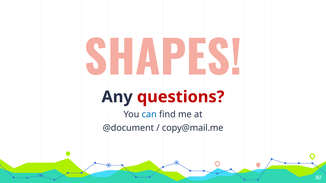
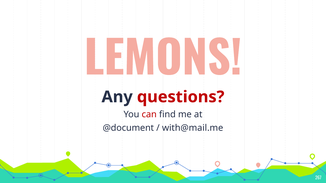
SHAPES: SHAPES -> LEMONS (163, 60)
can colour: blue -> red (149, 115)
copy@mail.me: copy@mail.me -> with@mail.me (193, 128)
